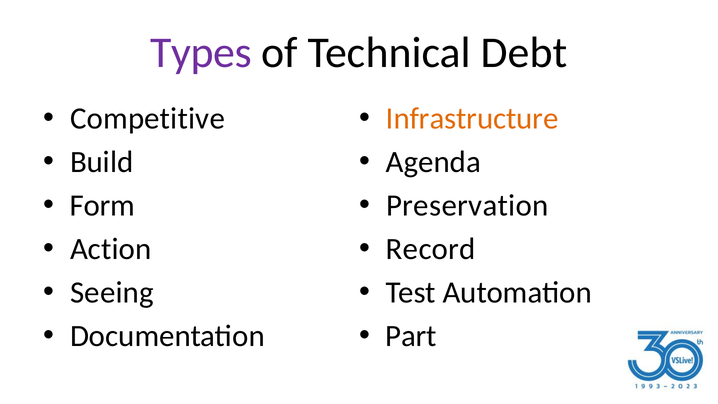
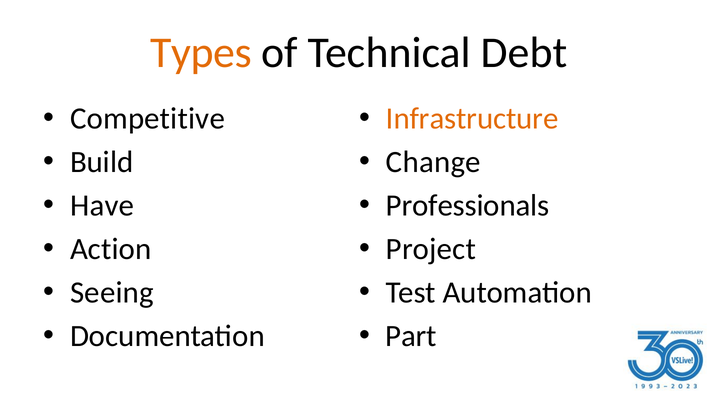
Types colour: purple -> orange (201, 53)
Agenda: Agenda -> Change (433, 162)
Form: Form -> Have (102, 206)
Preservation: Preservation -> Professionals (468, 206)
Record: Record -> Project (431, 249)
